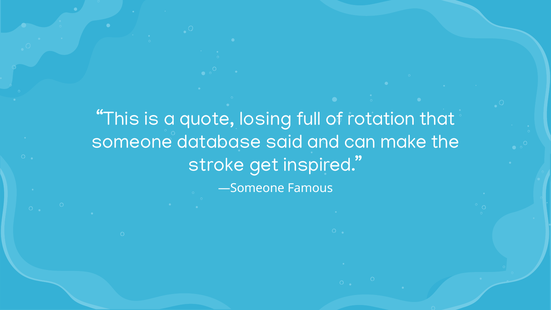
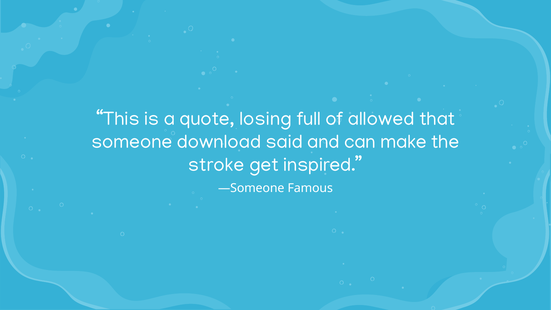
rotation: rotation -> allowed (381, 119)
database: database -> download (219, 141)
